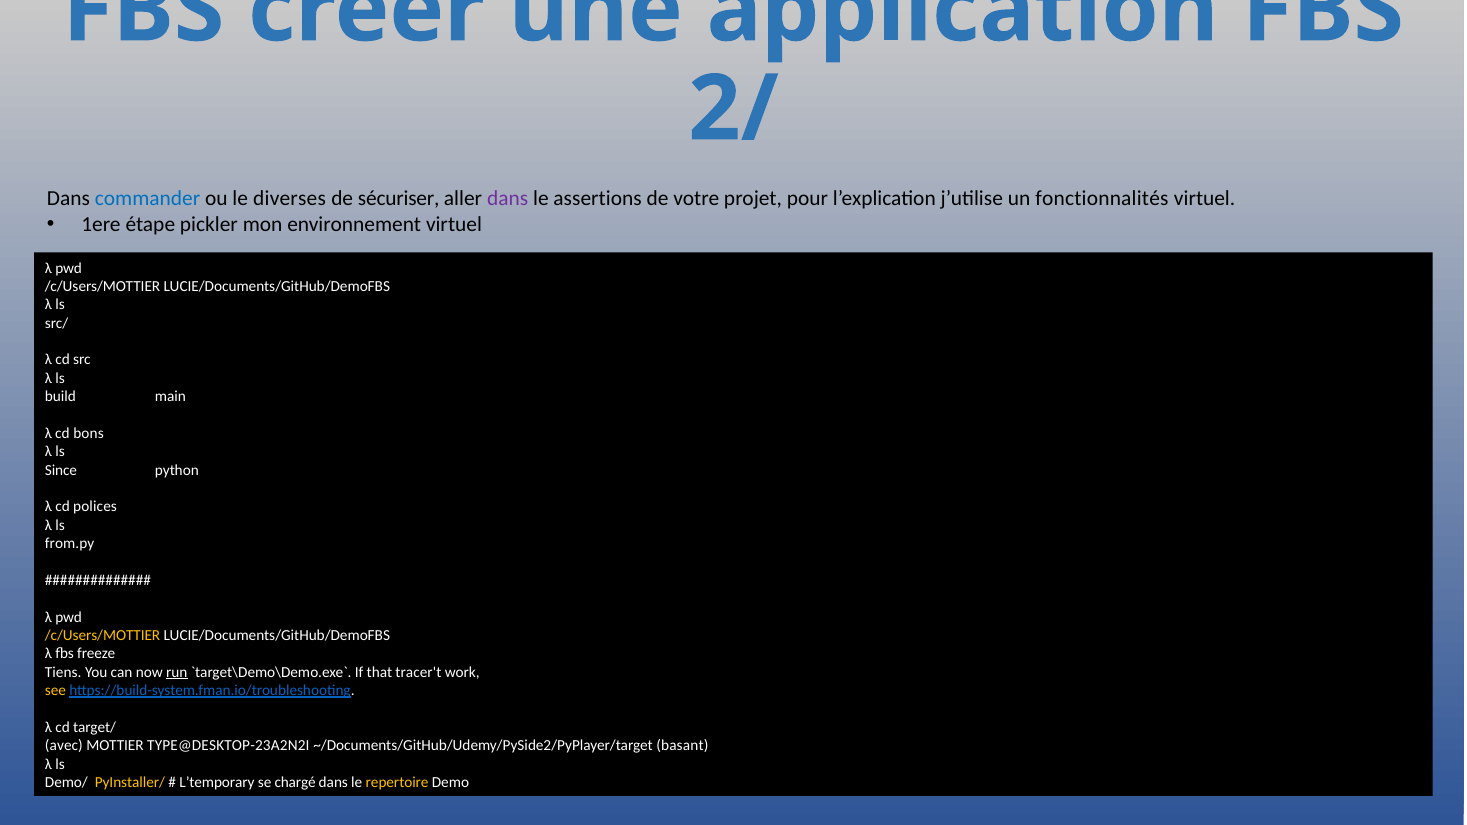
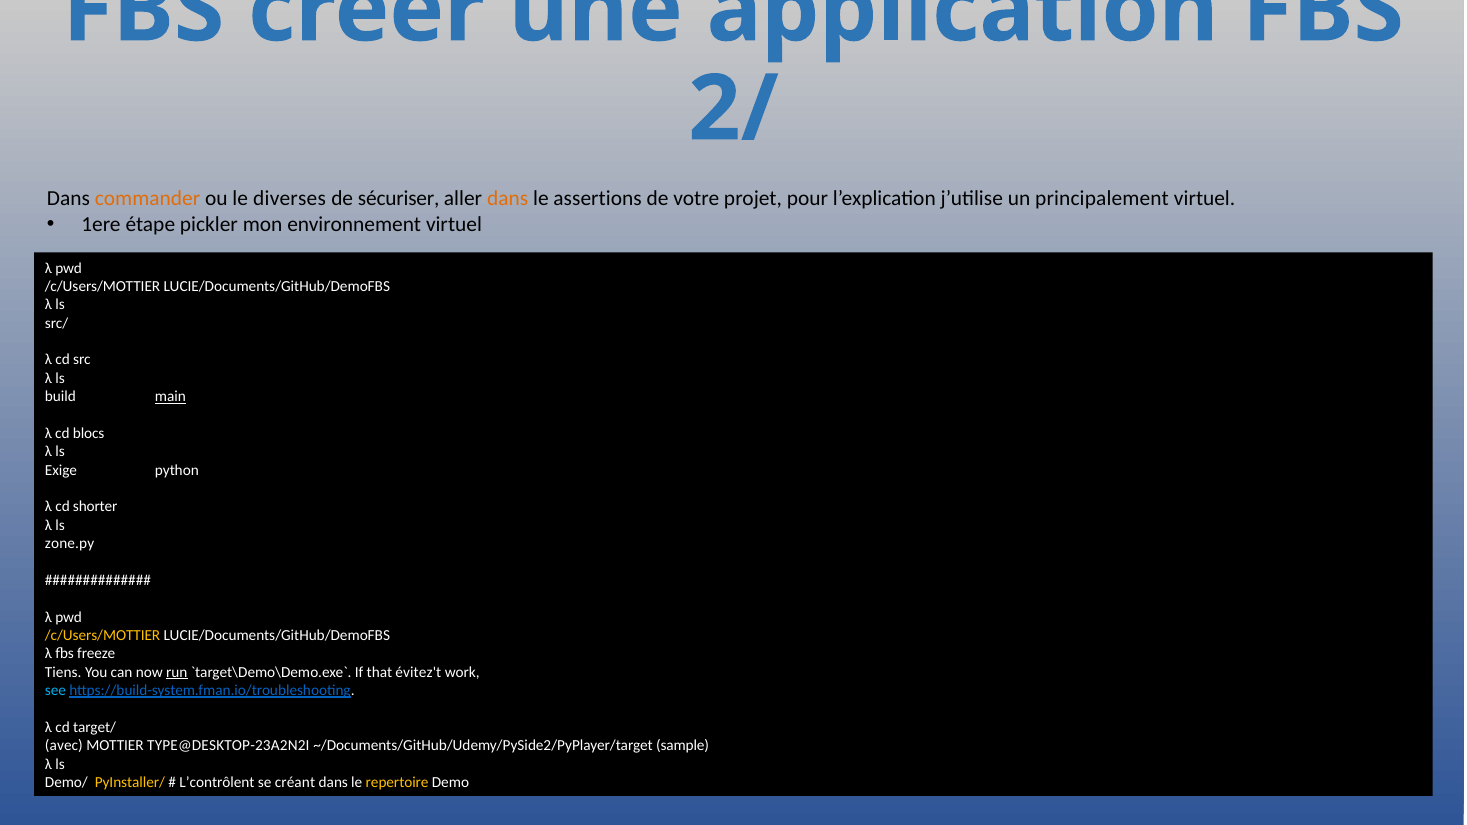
commander colour: blue -> orange (148, 199)
dans colour: purple -> orange (508, 199)
fonctionnalités: fonctionnalités -> principalement (1102, 199)
main underline: none -> present (170, 397)
bons: bons -> blocs (89, 433)
Since: Since -> Exige (61, 470)
polices: polices -> shorter (95, 507)
from.py: from.py -> zone.py (70, 544)
tracer't: tracer't -> évitez't (418, 672)
see colour: yellow -> light blue (55, 691)
basant: basant -> sample (683, 746)
L’temporary: L’temporary -> L’contrôlent (217, 783)
chargé: chargé -> créant (295, 783)
